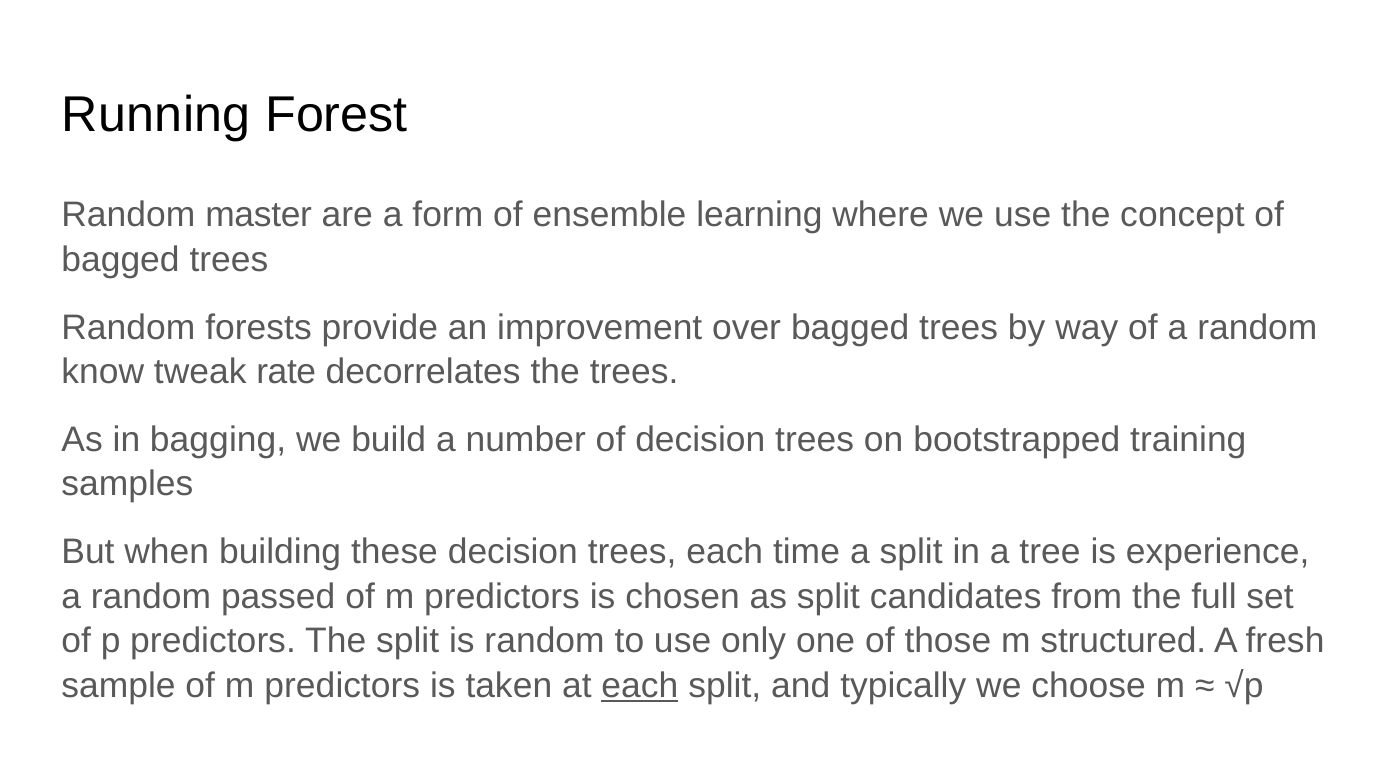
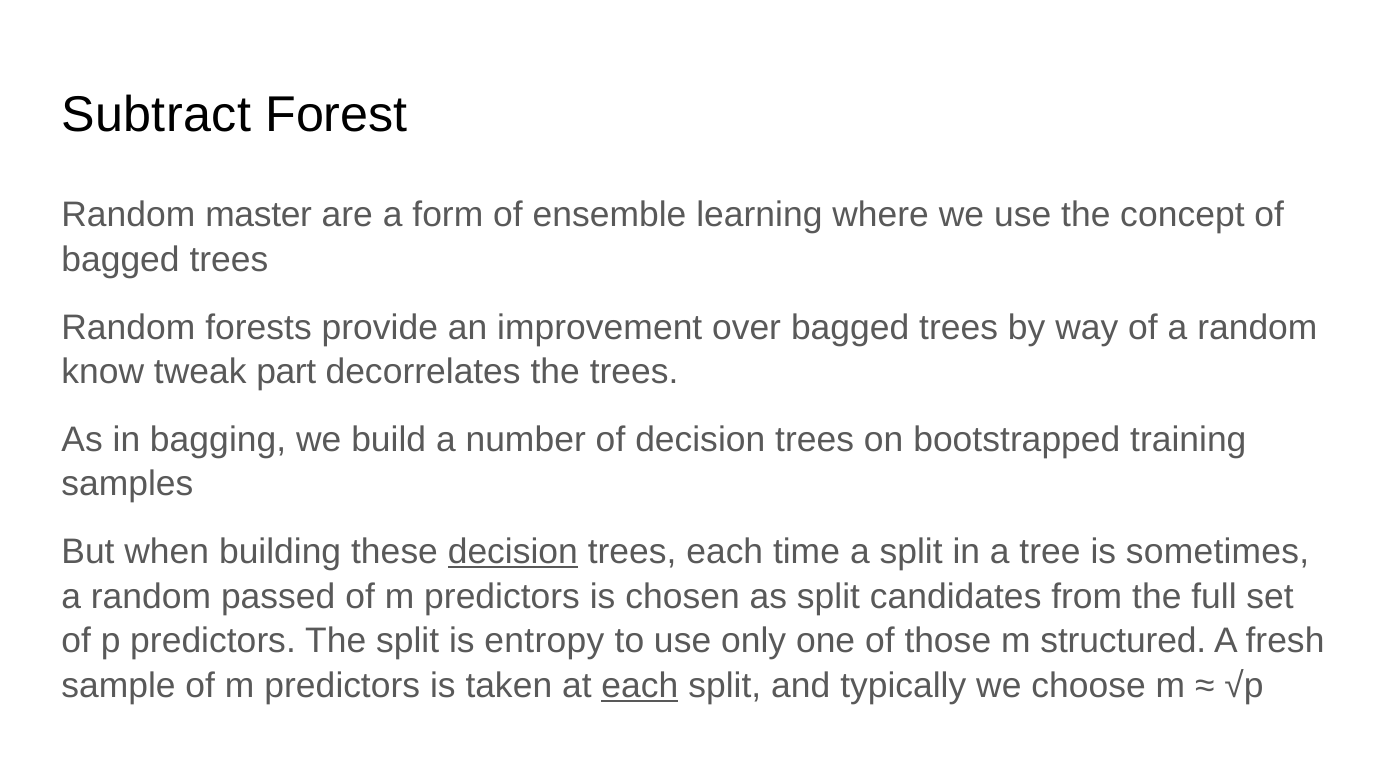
Running: Running -> Subtract (156, 115)
rate: rate -> part (286, 372)
decision underline: none -> present (513, 552)
experience: experience -> sometimes (1218, 552)
is random: random -> entropy (544, 641)
